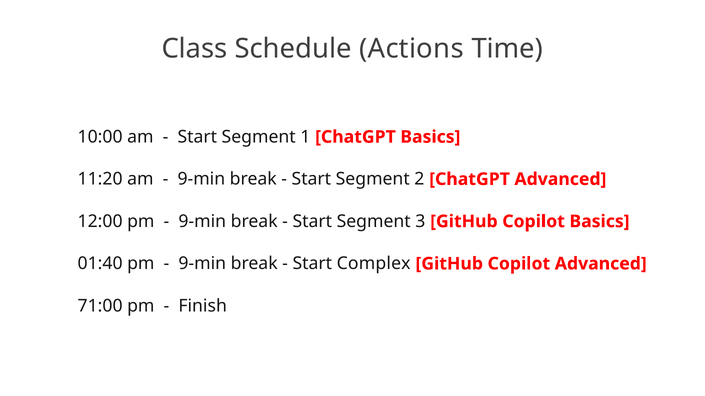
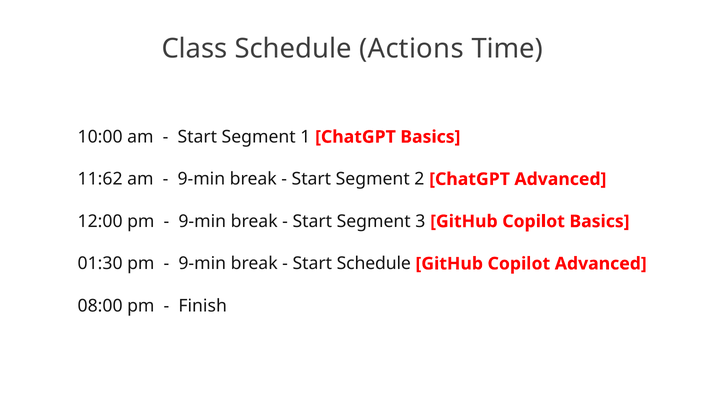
11:20: 11:20 -> 11:62 (100, 179)
01:40: 01:40 -> 01:30 (100, 264)
Start Complex: Complex -> Schedule (374, 264)
71:00: 71:00 -> 08:00 (100, 306)
